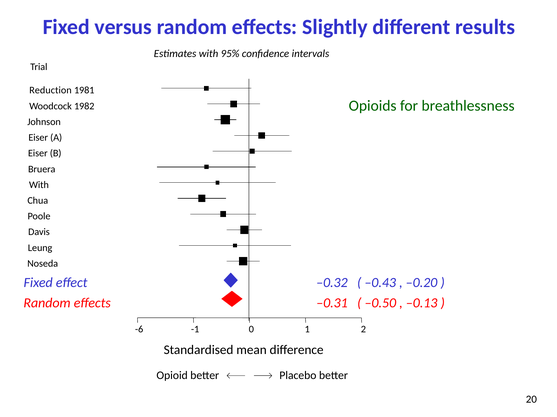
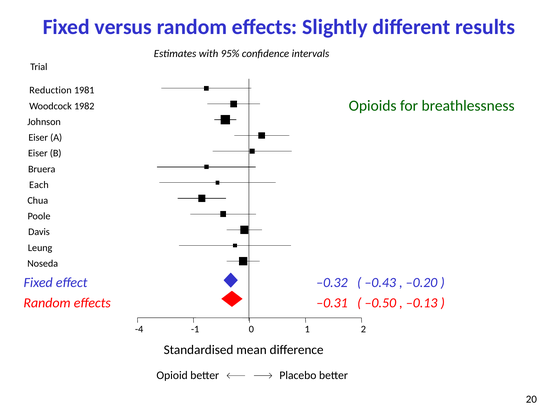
With: With -> Each (39, 185)
-6: -6 -> -4 (139, 330)
